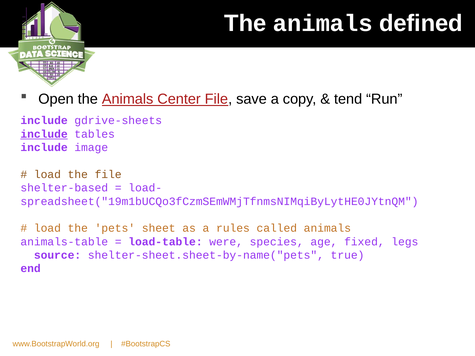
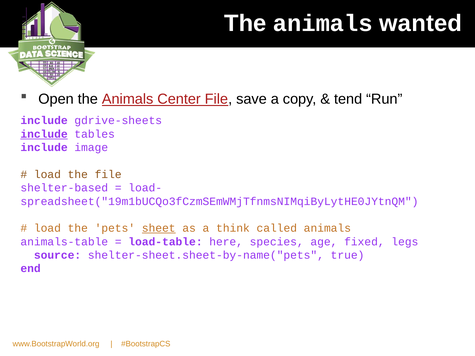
defined: defined -> wanted (421, 23)
sheet underline: none -> present (159, 228)
rules: rules -> think (233, 228)
were: were -> here (226, 242)
